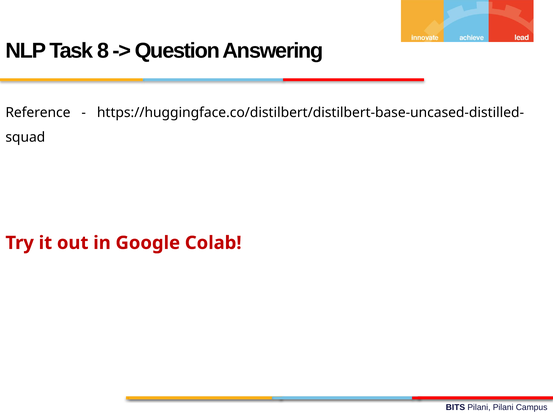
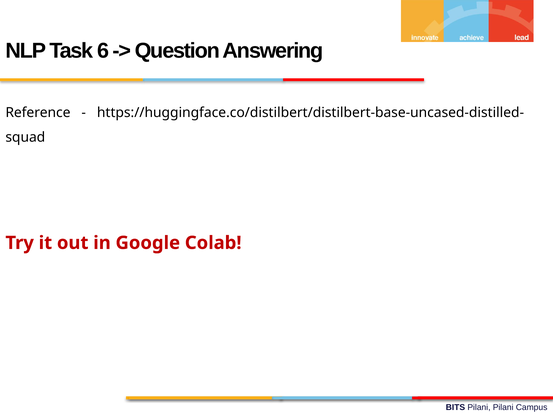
8: 8 -> 6 (103, 51)
